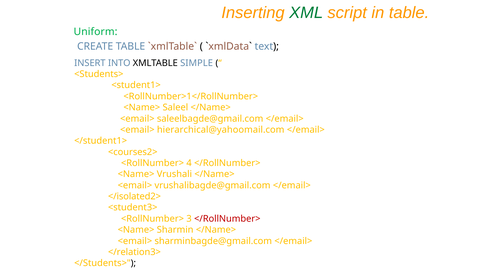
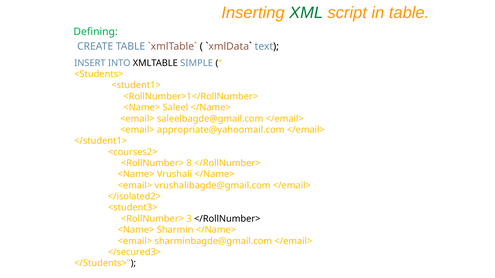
Uniform: Uniform -> Defining (96, 32)
hierarchical@yahoomail.com: hierarchical@yahoomail.com -> appropriate@yahoomail.com (221, 130)
4: 4 -> 8 (189, 163)
</RollNumber> colour: red -> black (227, 219)
</relation3>: </relation3> -> </secured3> (134, 252)
